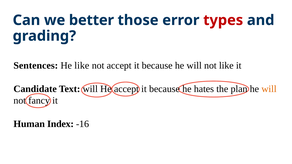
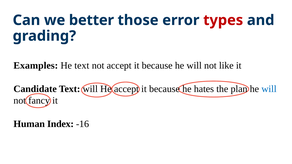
Sentences: Sentences -> Examples (36, 66)
He like: like -> text (82, 66)
will colour: orange -> blue (269, 89)
